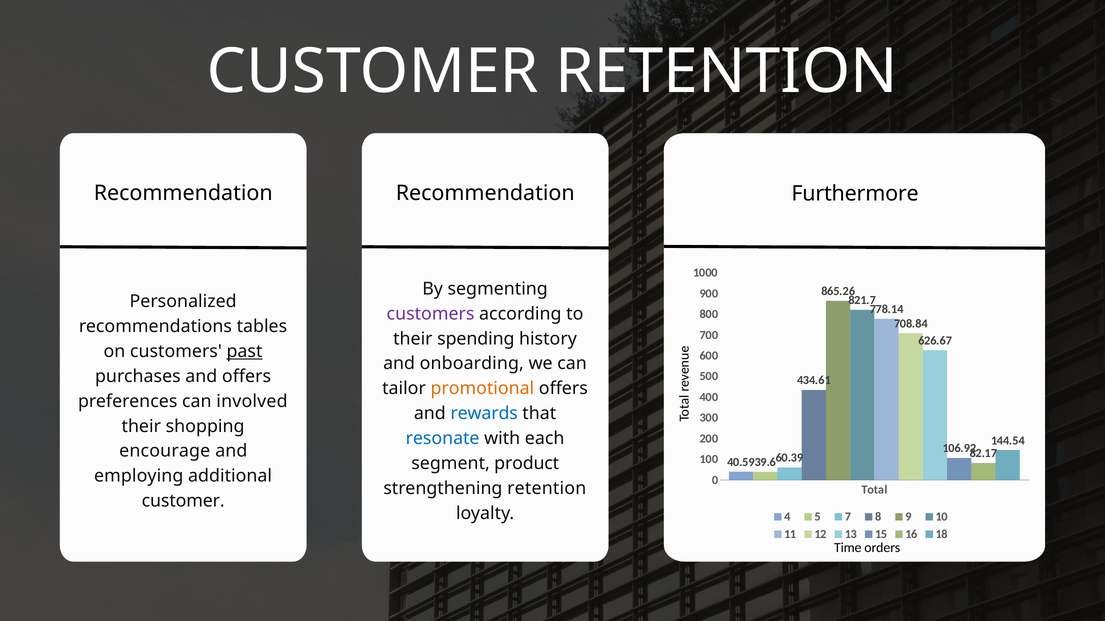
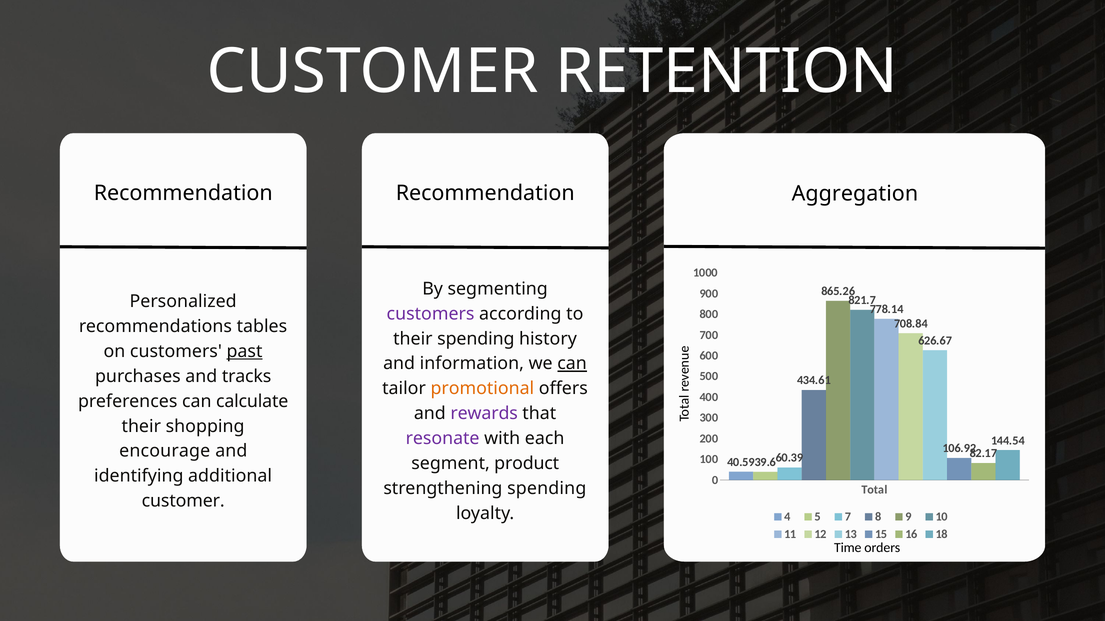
Furthermore: Furthermore -> Aggregation (855, 194)
onboarding: onboarding -> information (472, 364)
can underline: none -> present (572, 364)
and offers: offers -> tracks (247, 377)
involved: involved -> calculate (252, 402)
rewards colour: blue -> purple (484, 414)
resonate colour: blue -> purple (443, 439)
employing: employing -> identifying (139, 477)
strengthening retention: retention -> spending (547, 489)
